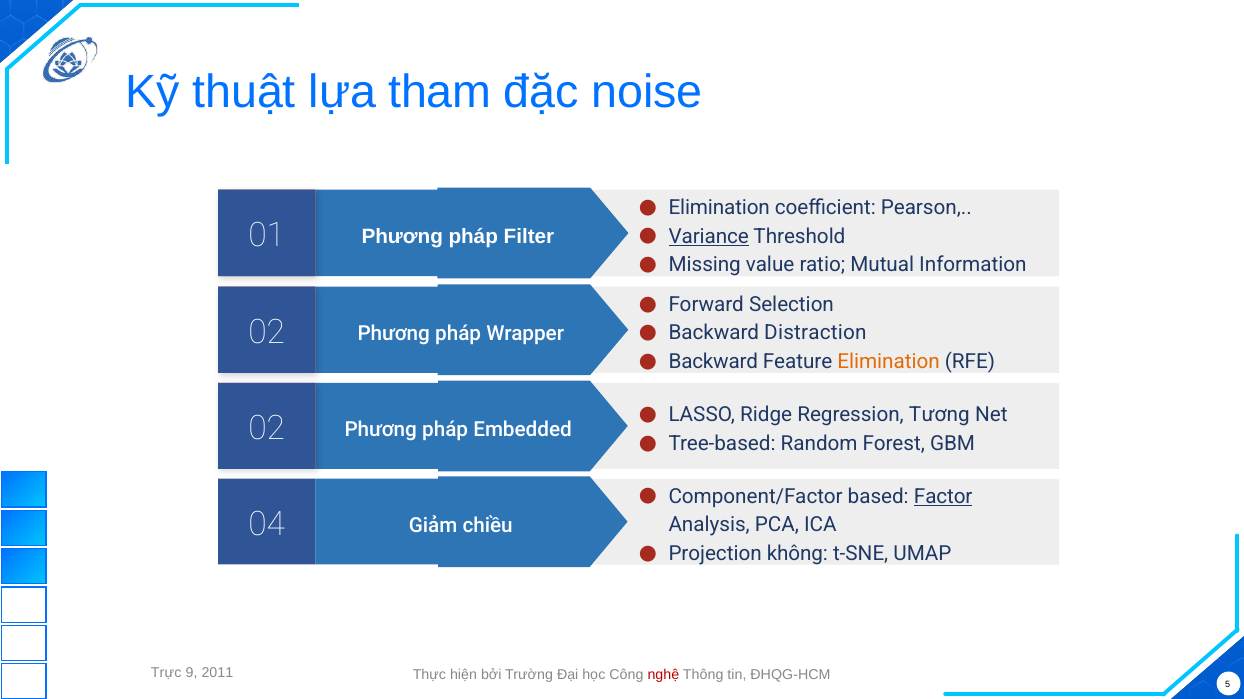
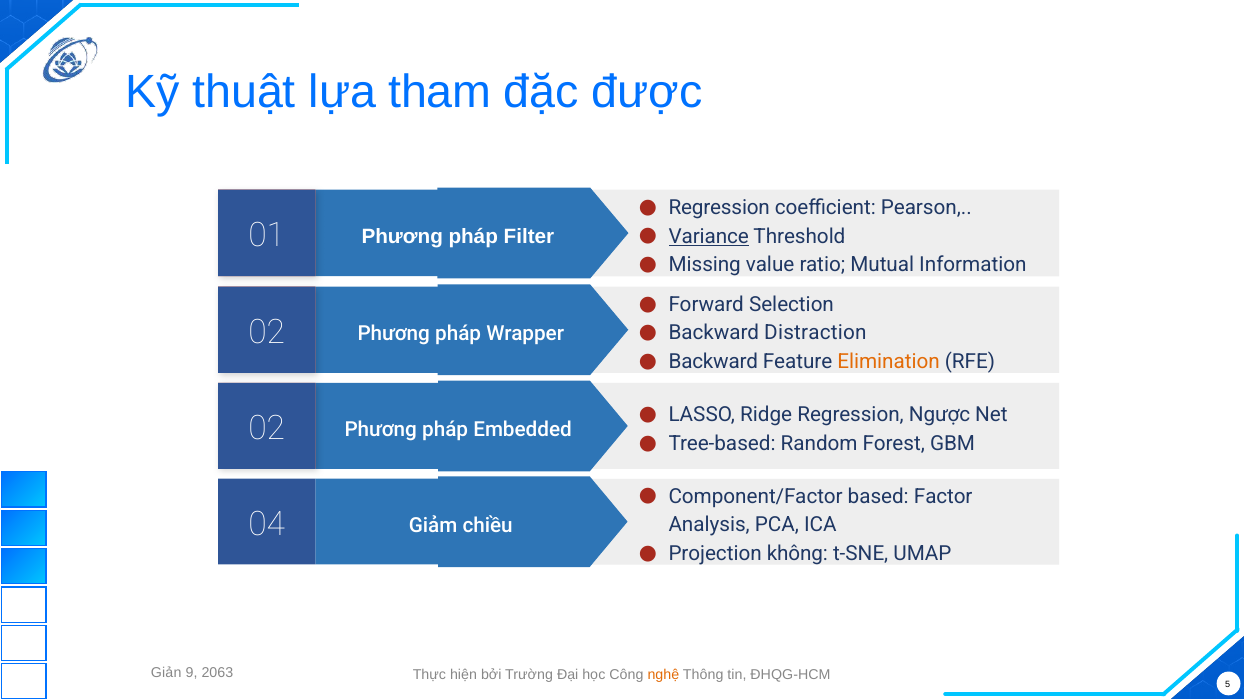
noise: noise -> được (647, 92)
Elimination: Elimination -> Regression (719, 208)
Tương: Tương -> Ngược (940, 415)
Factor underline: present -> none (943, 497)
Trực: Trực -> Giản (166, 673)
2011: 2011 -> 2063 (217, 673)
nghệ colour: red -> orange (663, 675)
